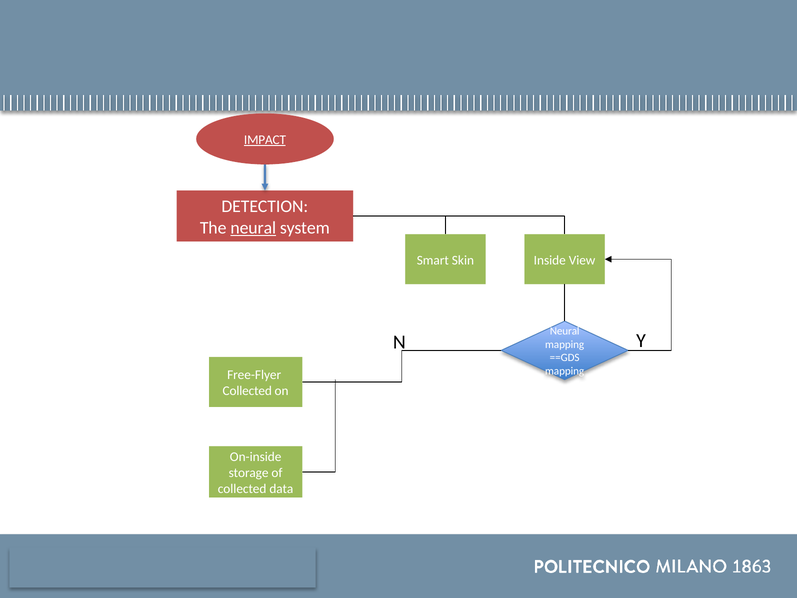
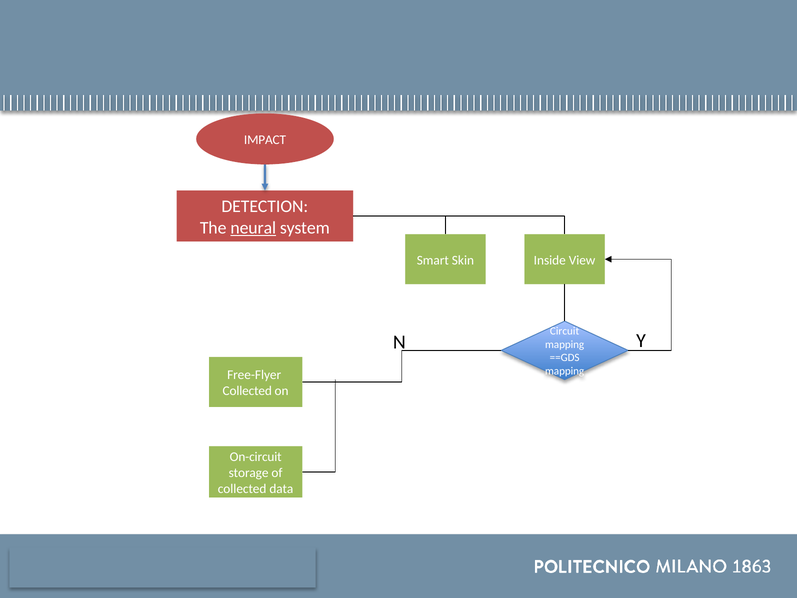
IMPACT underline: present -> none (265, 140)
Neural: Neural -> Circuit (565, 331)
On-inside: On-inside -> On-circuit (256, 457)
